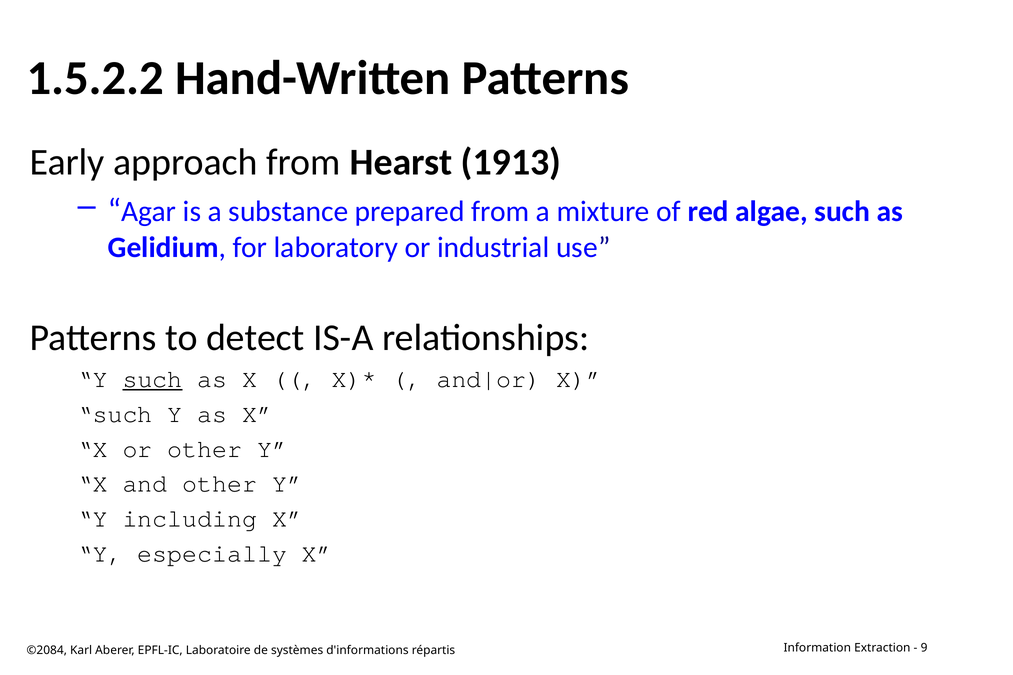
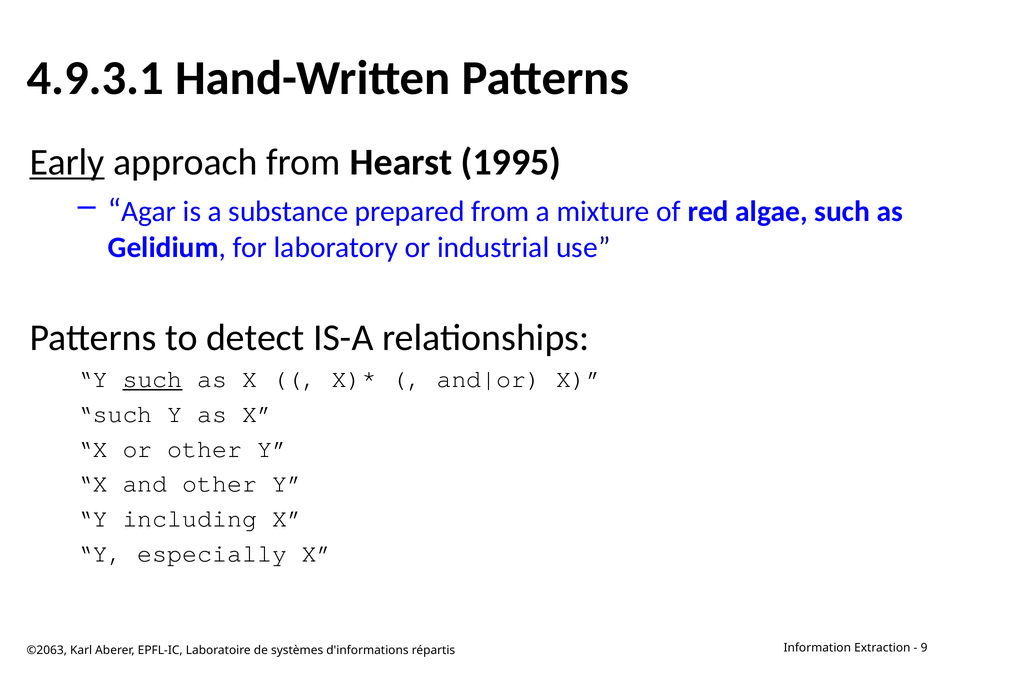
1.5.2.2: 1.5.2.2 -> 4.9.3.1 (95, 78)
Early underline: none -> present (67, 162)
1913: 1913 -> 1995 (511, 162)
©2084: ©2084 -> ©2063 (47, 651)
